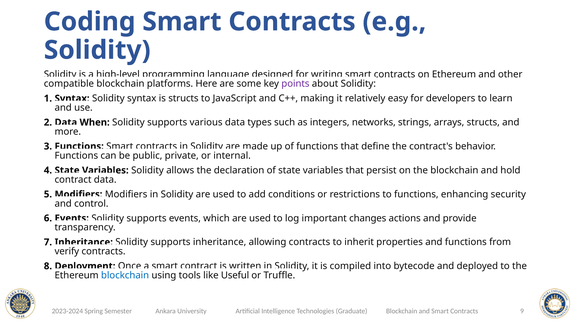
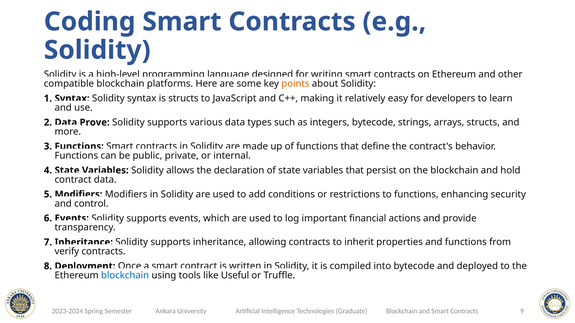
points colour: purple -> orange (295, 84)
When: When -> Prove (95, 123)
integers networks: networks -> bytecode (374, 123)
changes: changes -> financial (368, 219)
